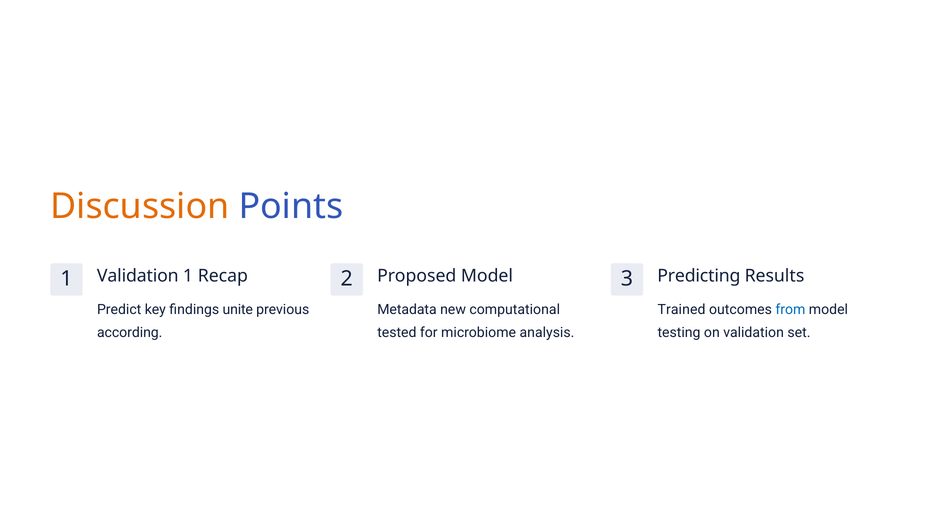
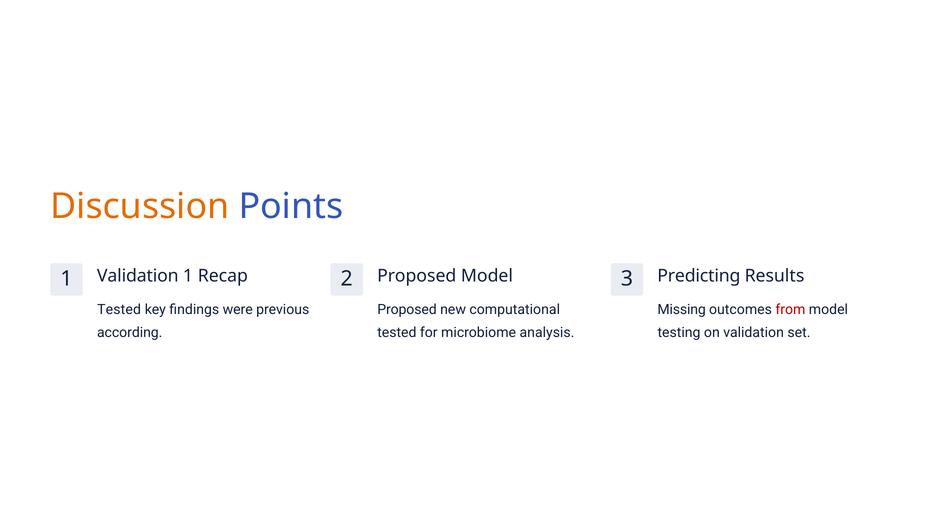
Predict: Predict -> Tested (119, 310)
unite: unite -> were (238, 310)
Metadata: Metadata -> Proposed (407, 310)
Trained: Trained -> Missing (682, 310)
from colour: blue -> red (790, 310)
